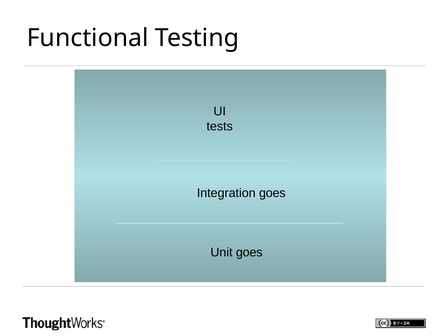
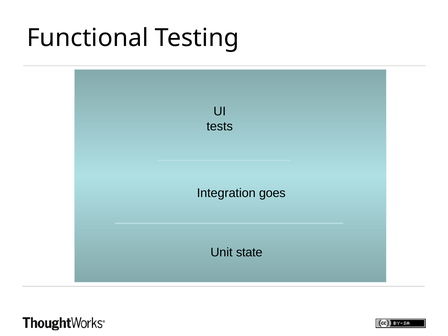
Unit goes: goes -> state (249, 253)
